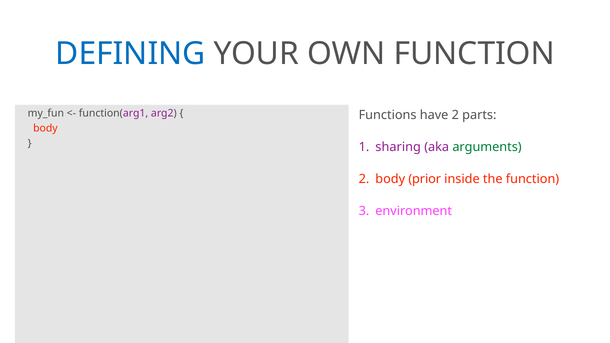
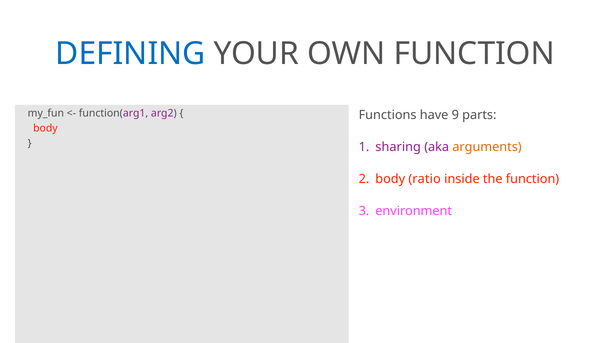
have 2: 2 -> 9 (455, 115)
arguments colour: green -> orange (487, 147)
prior: prior -> ratio (425, 179)
